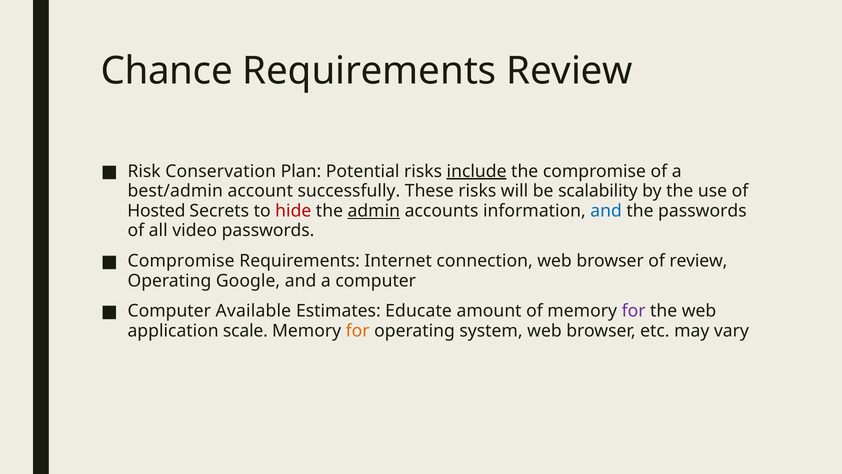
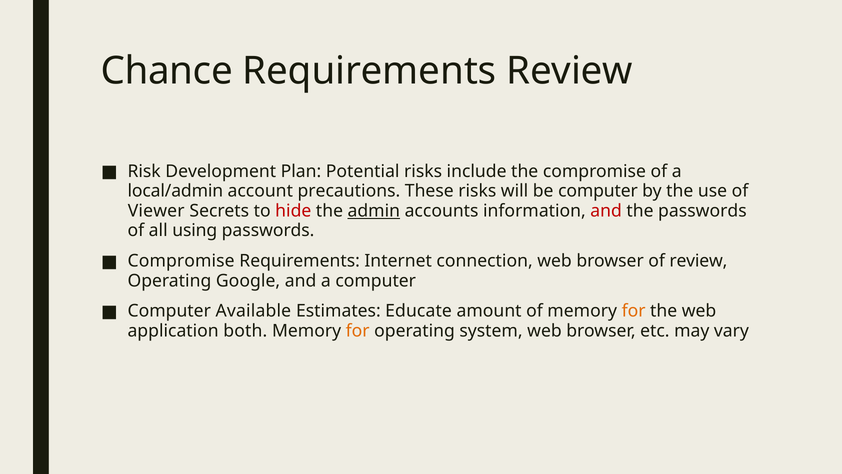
Conservation: Conservation -> Development (221, 171)
include underline: present -> none (477, 171)
best/admin: best/admin -> local/admin (175, 191)
successfully: successfully -> precautions (349, 191)
be scalability: scalability -> computer (598, 191)
Hosted: Hosted -> Viewer (156, 211)
and colour: blue -> red (606, 211)
video: video -> using (195, 230)
for colour: purple -> orange (634, 311)
scale: scale -> both (245, 331)
